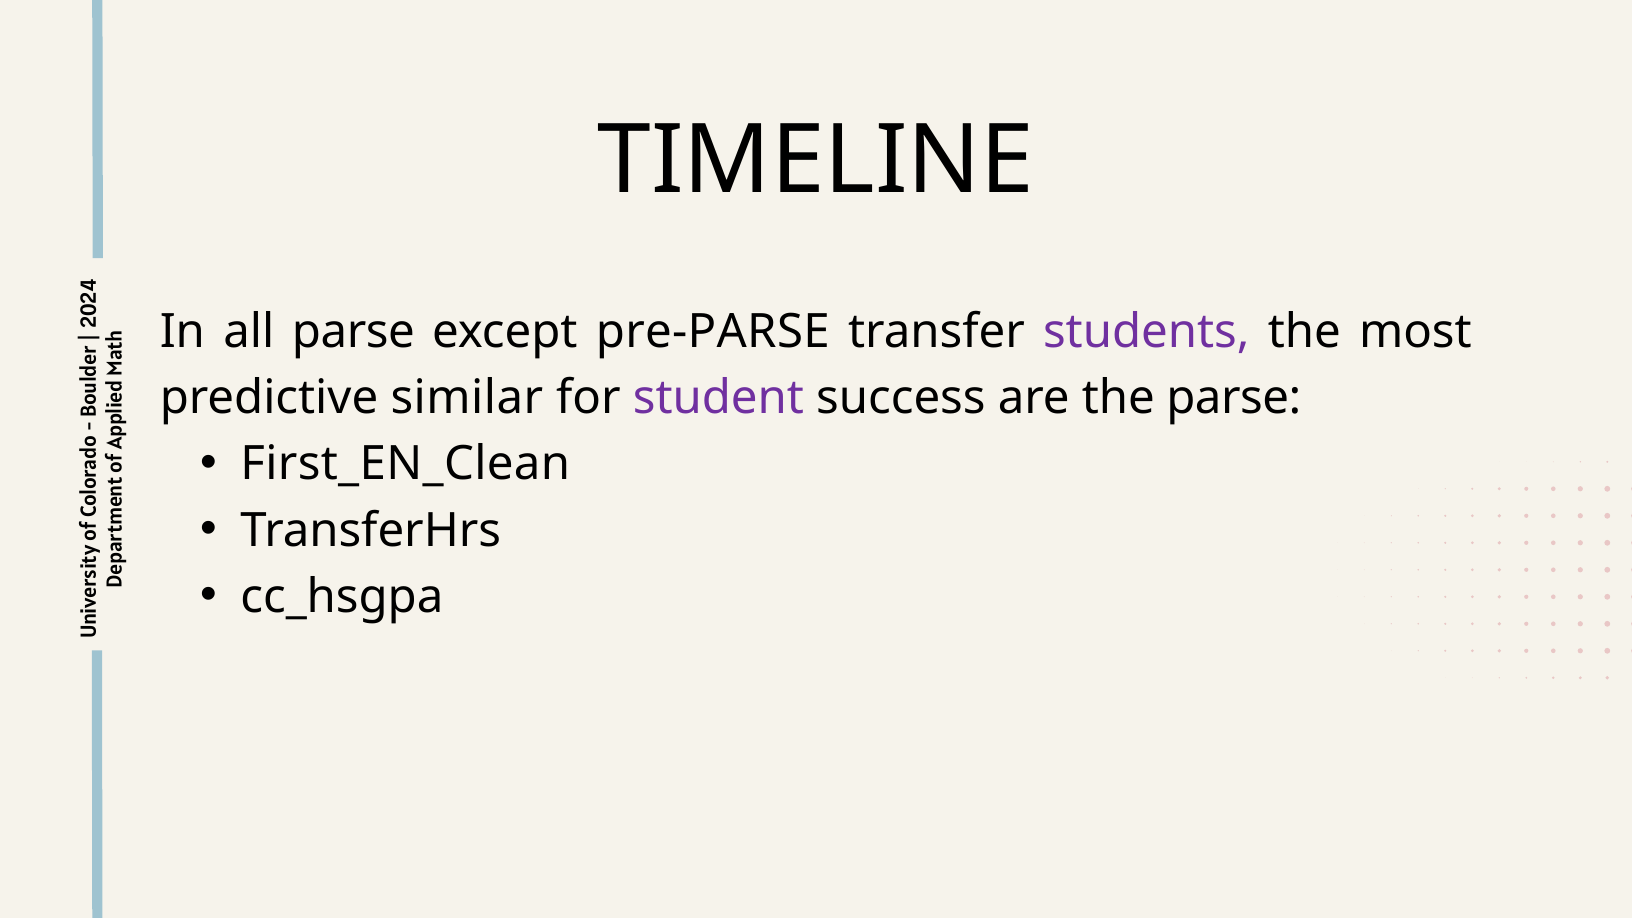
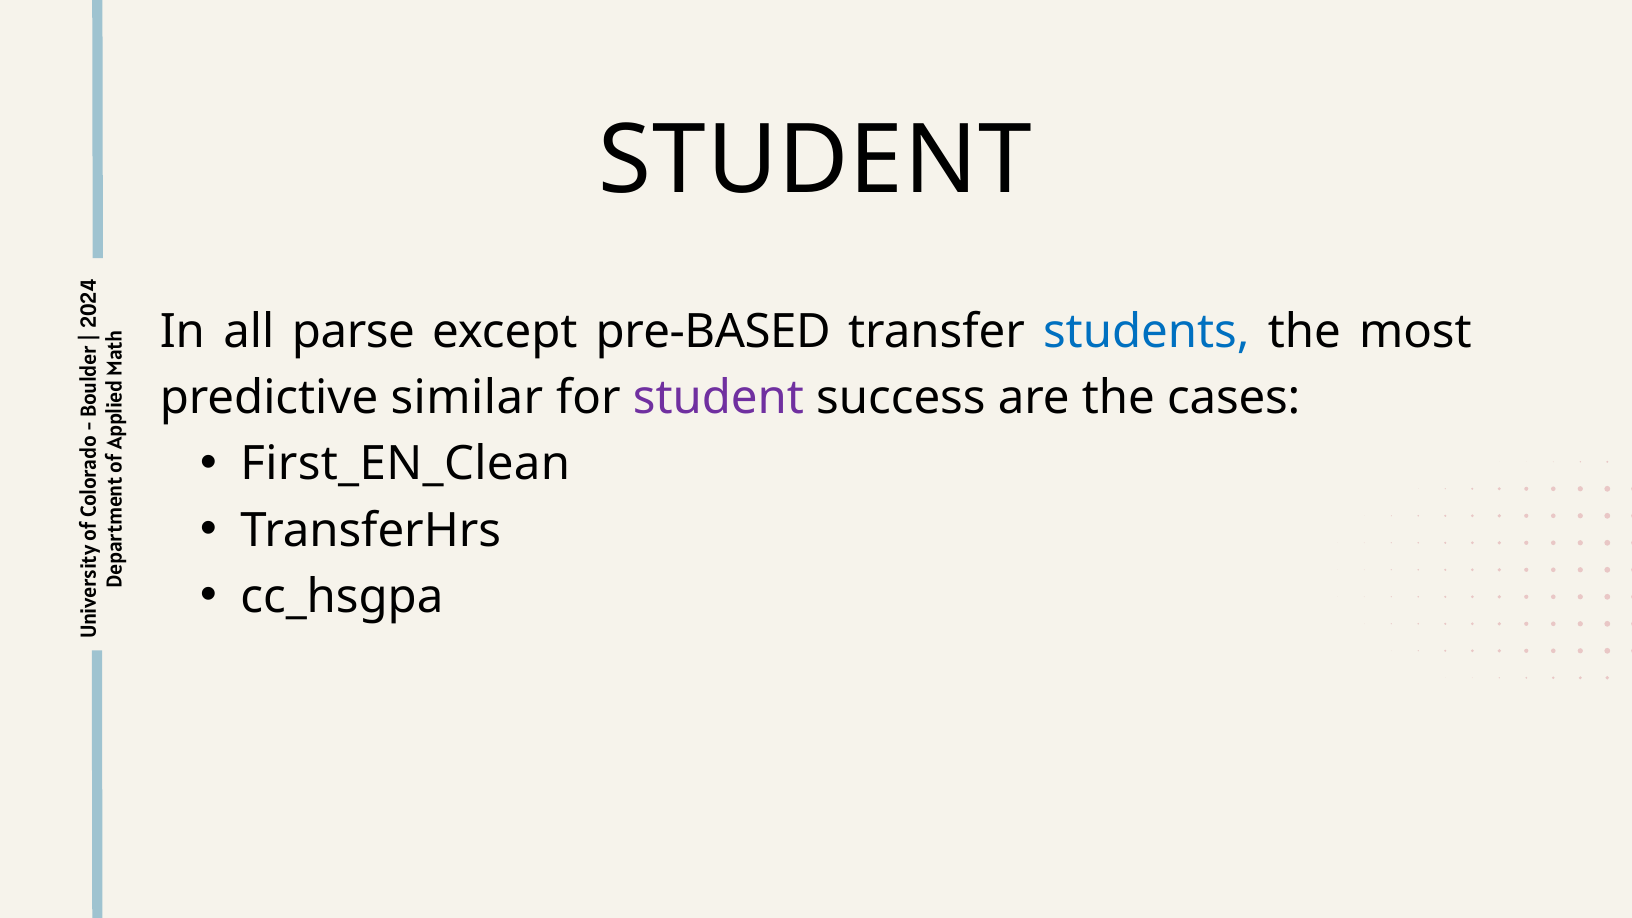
TIMELINE: TIMELINE -> STUDENT (816, 161)
pre-PARSE: pre-PARSE -> pre-BASED (713, 331)
students colour: purple -> blue (1146, 331)
the parse: parse -> cases (1234, 398)
